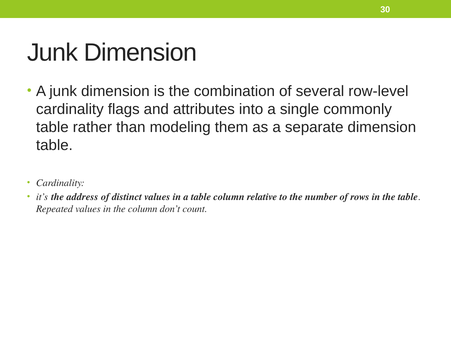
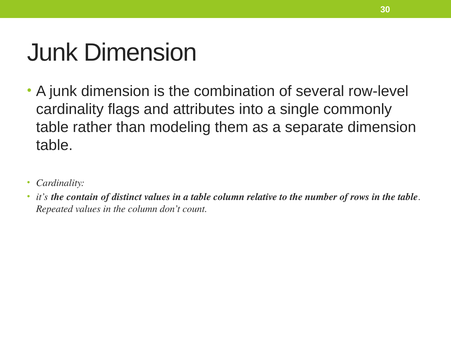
address: address -> contain (83, 197)
